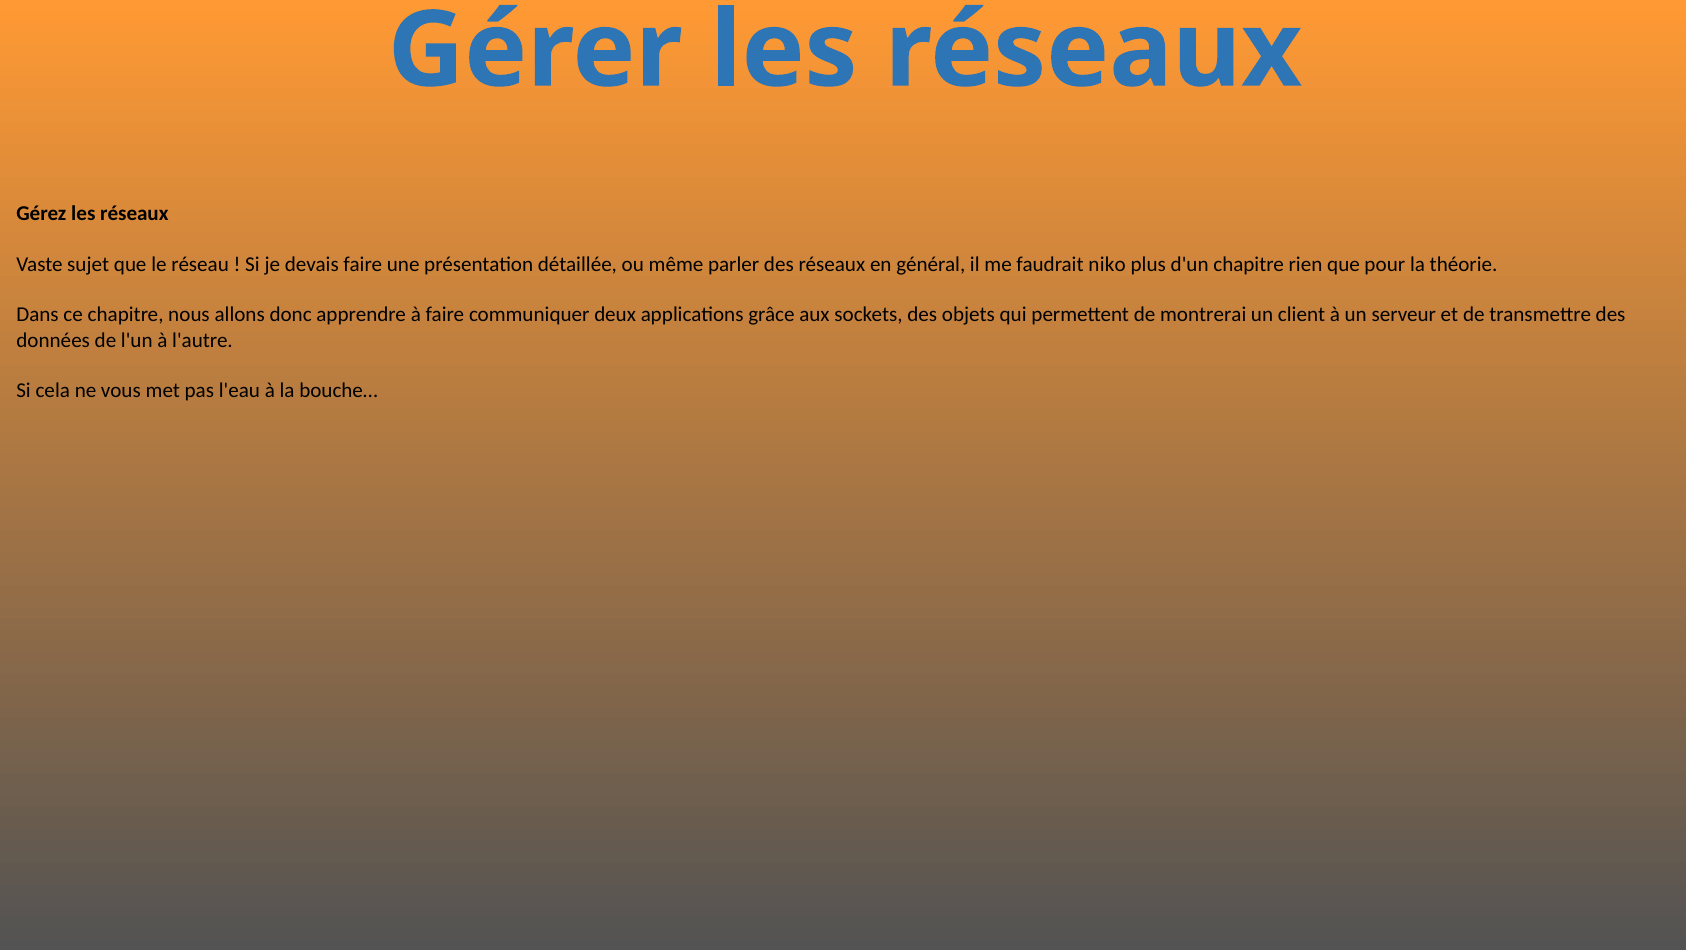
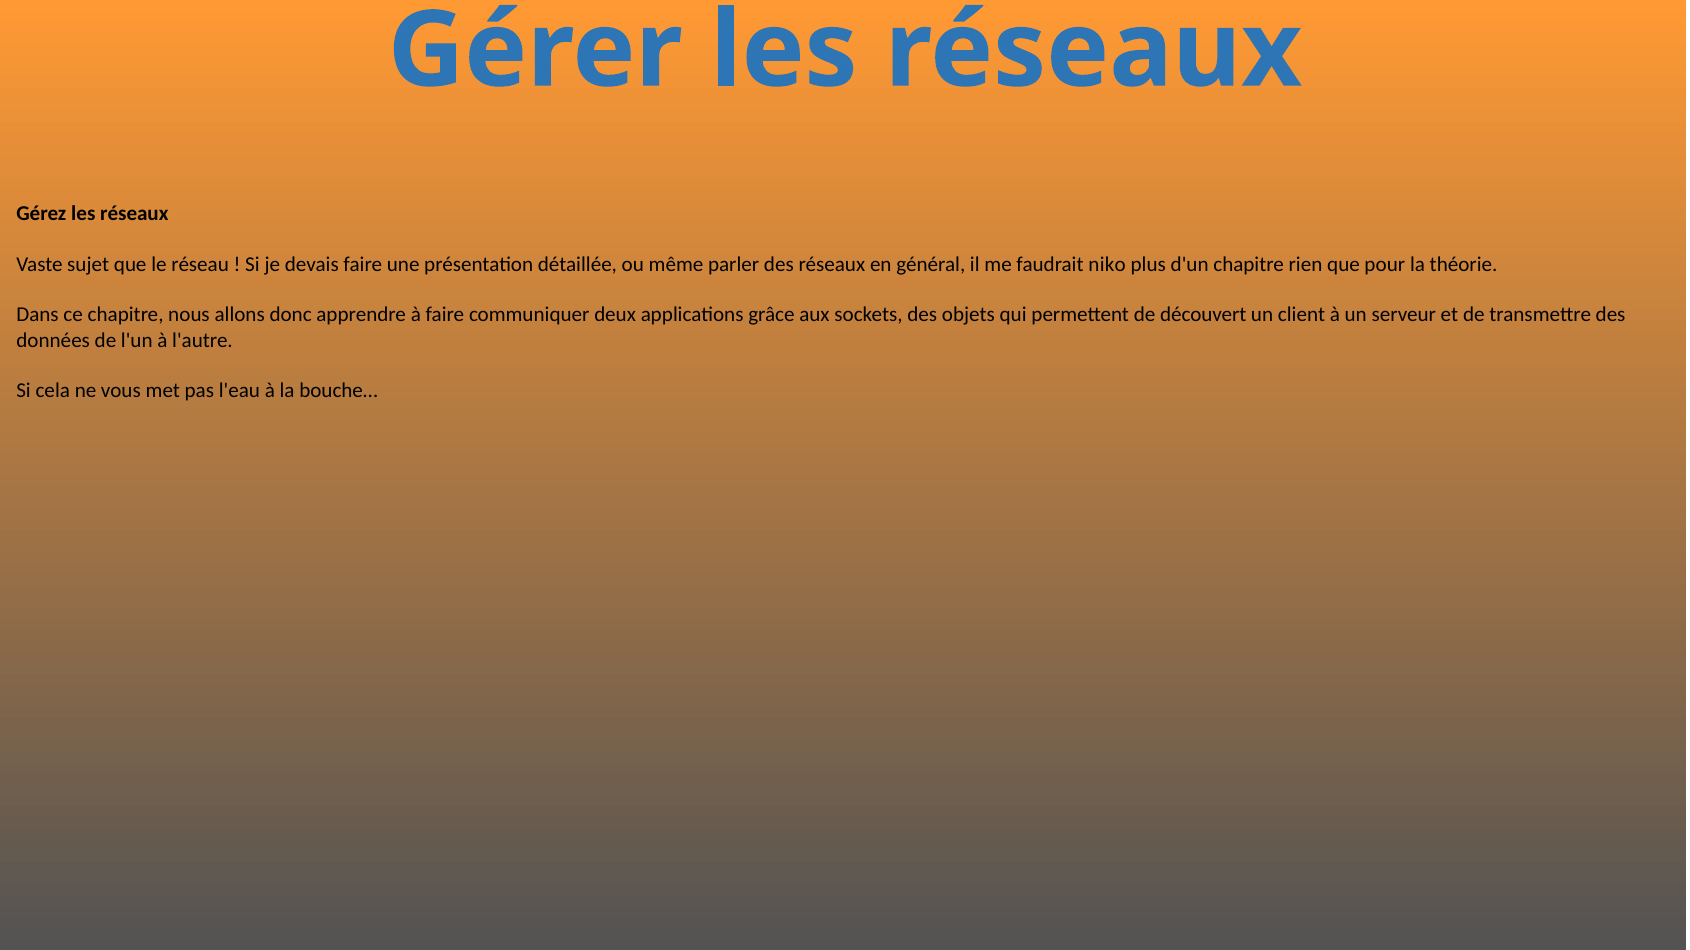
montrerai: montrerai -> découvert (1203, 315)
